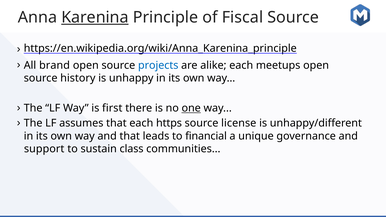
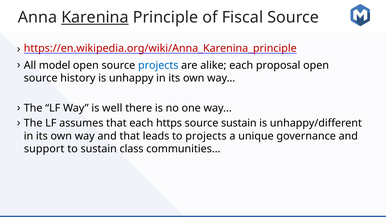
https://en.wikipedia.org/wiki/Anna_Karenina_principle colour: black -> red (160, 48)
brand: brand -> model (55, 65)
meetups: meetups -> proposal (278, 65)
first: first -> well (112, 108)
one underline: present -> none (191, 108)
source license: license -> sustain (239, 123)
to financial: financial -> projects (206, 136)
